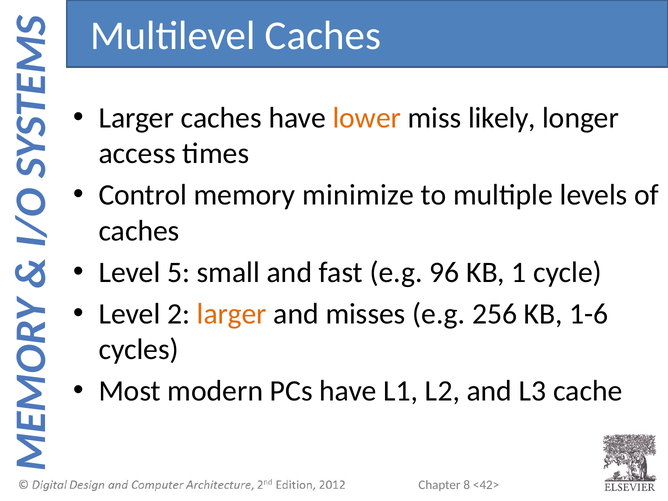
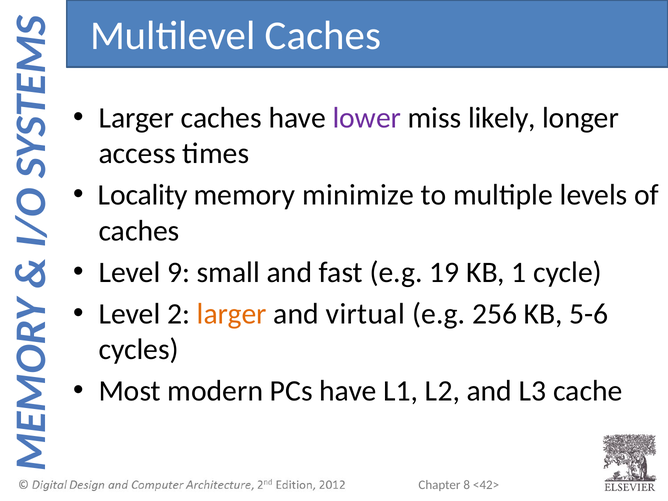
lower colour: orange -> purple (367, 118)
Control: Control -> Locality (143, 195)
5: 5 -> 9 (179, 272)
96: 96 -> 19 (444, 272)
misses: misses -> virtual (365, 314)
1-6: 1-6 -> 5-6 (589, 314)
